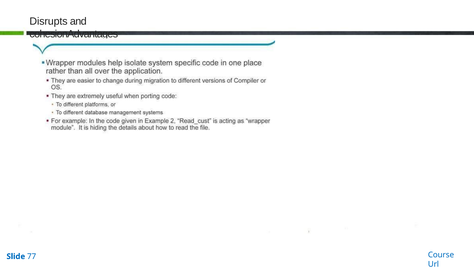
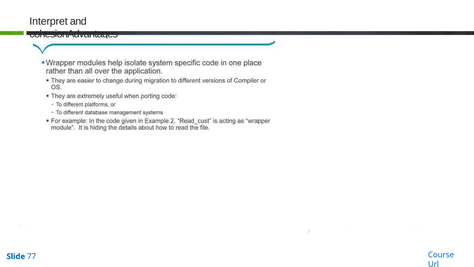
Disrupts: Disrupts -> Interpret (49, 21)
